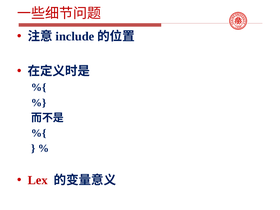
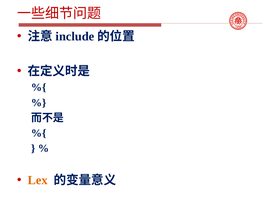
Lex colour: red -> orange (38, 180)
